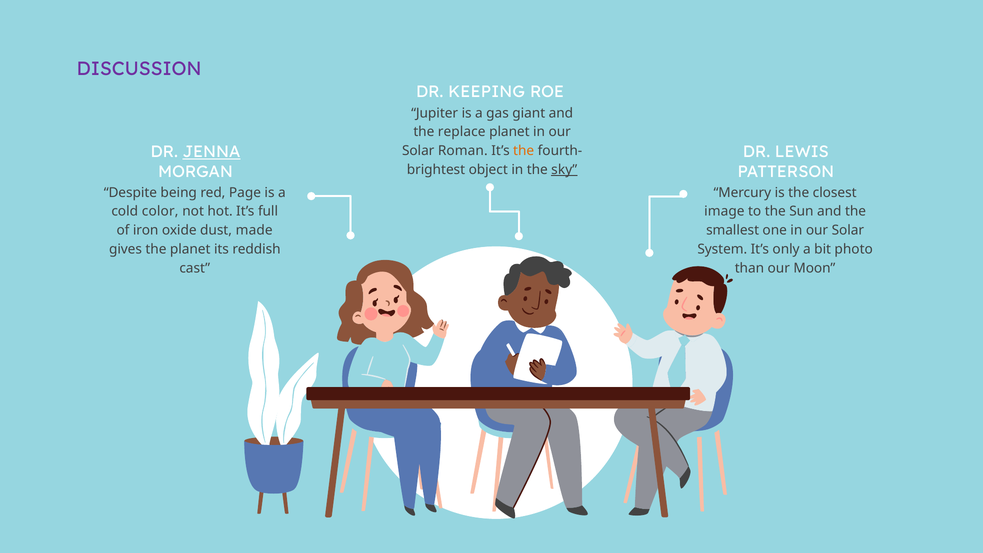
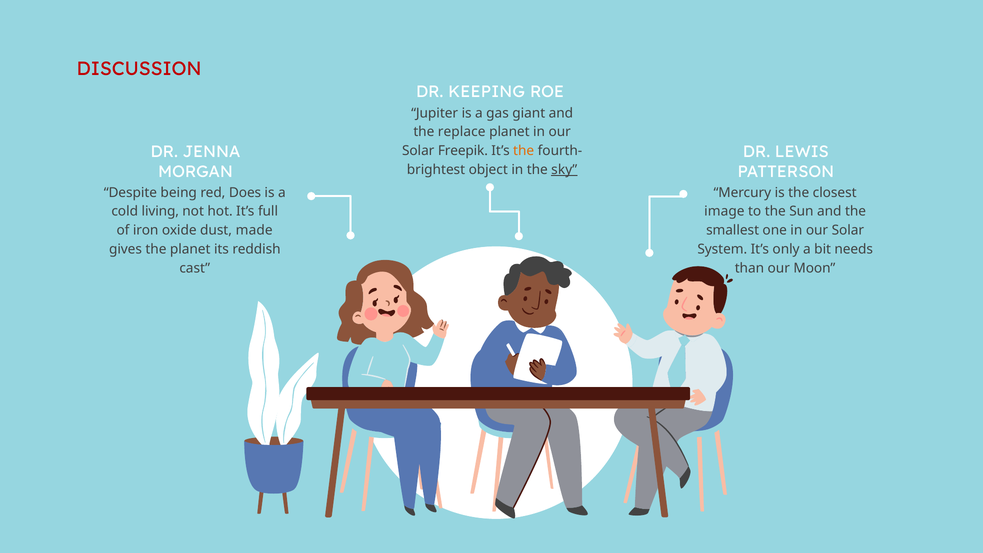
DISCUSSION colour: purple -> red (139, 69)
Roman: Roman -> Freepik (463, 151)
JENNA underline: present -> none (211, 152)
Page: Page -> Does (245, 193)
color: color -> living (160, 211)
photo: photo -> needs (854, 249)
